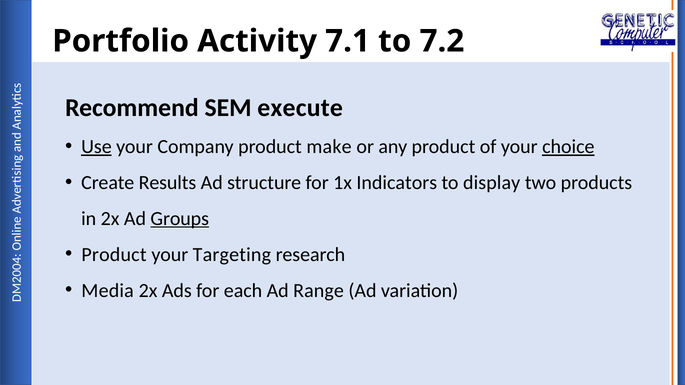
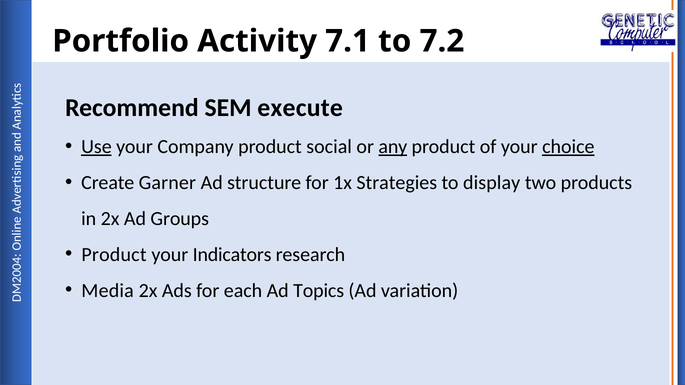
make: make -> social (329, 147)
any underline: none -> present (393, 147)
Results: Results -> Garner (167, 183)
Indicators: Indicators -> Strategies (397, 183)
Groups underline: present -> none (180, 219)
Targeting: Targeting -> Indicators (232, 255)
Range: Range -> Topics (319, 291)
